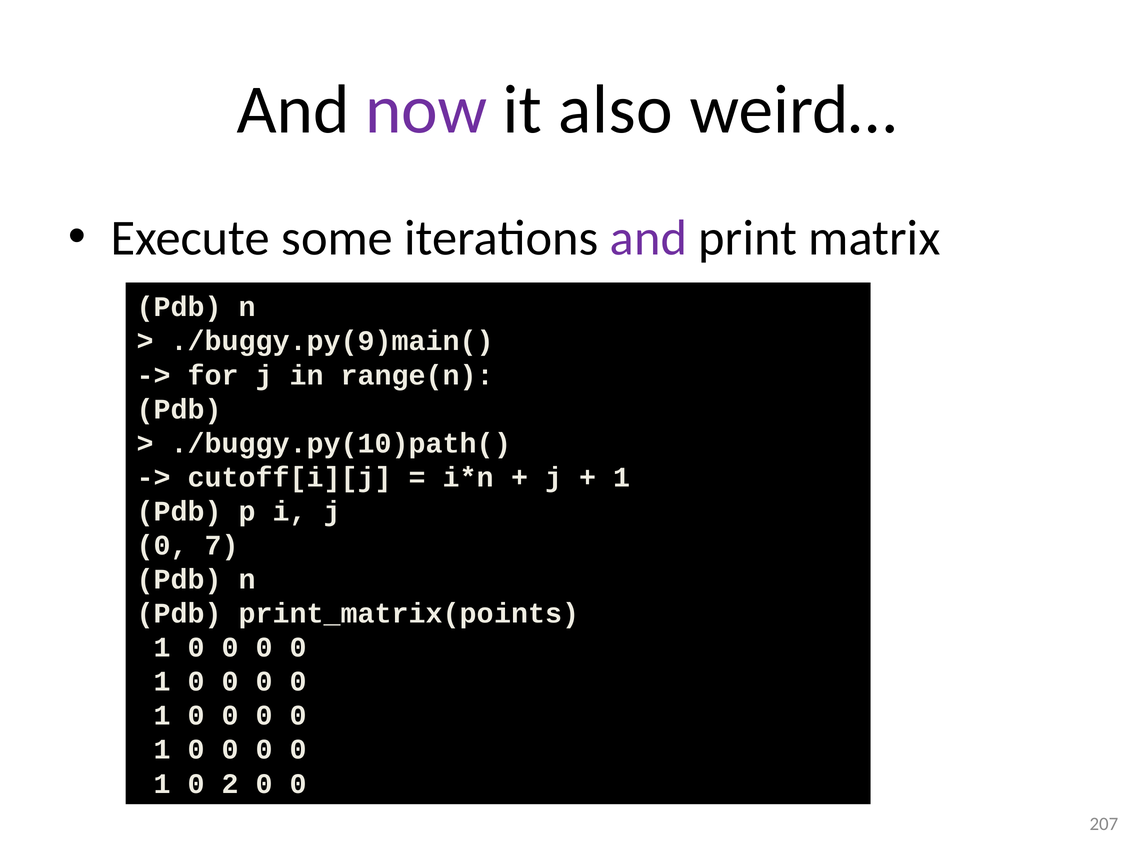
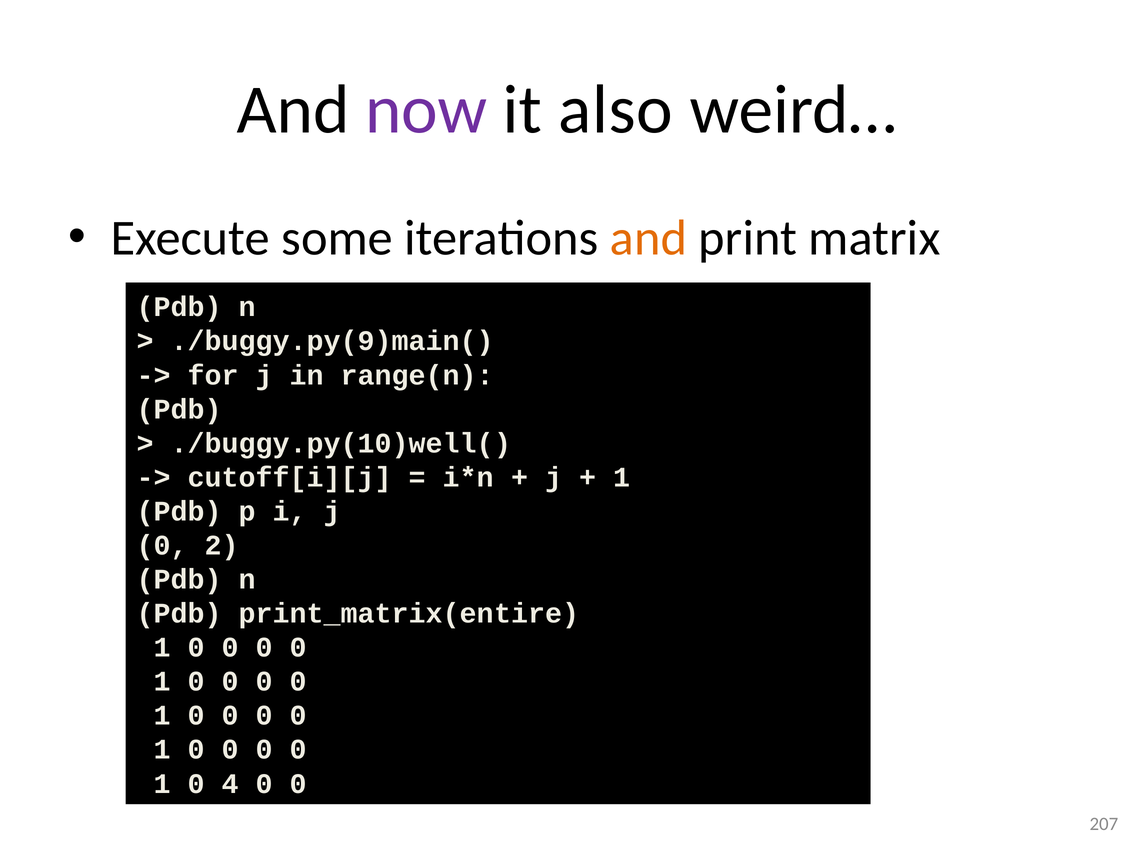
and colour: purple -> orange (648, 238)
./buggy.py(10)path(: ./buggy.py(10)path( -> ./buggy.py(10)well( (341, 443)
7: 7 -> 2 (222, 545)
print_matrix(points: print_matrix(points -> print_matrix(entire (409, 613)
2: 2 -> 4 (230, 783)
